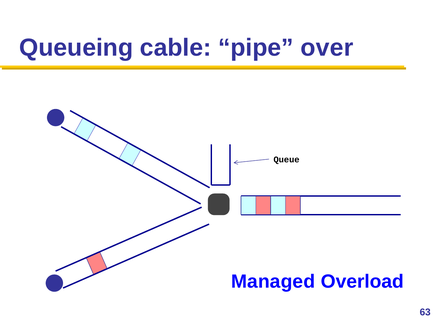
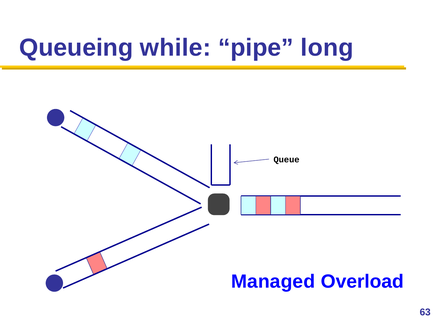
cable: cable -> while (176, 48)
over: over -> long (327, 48)
